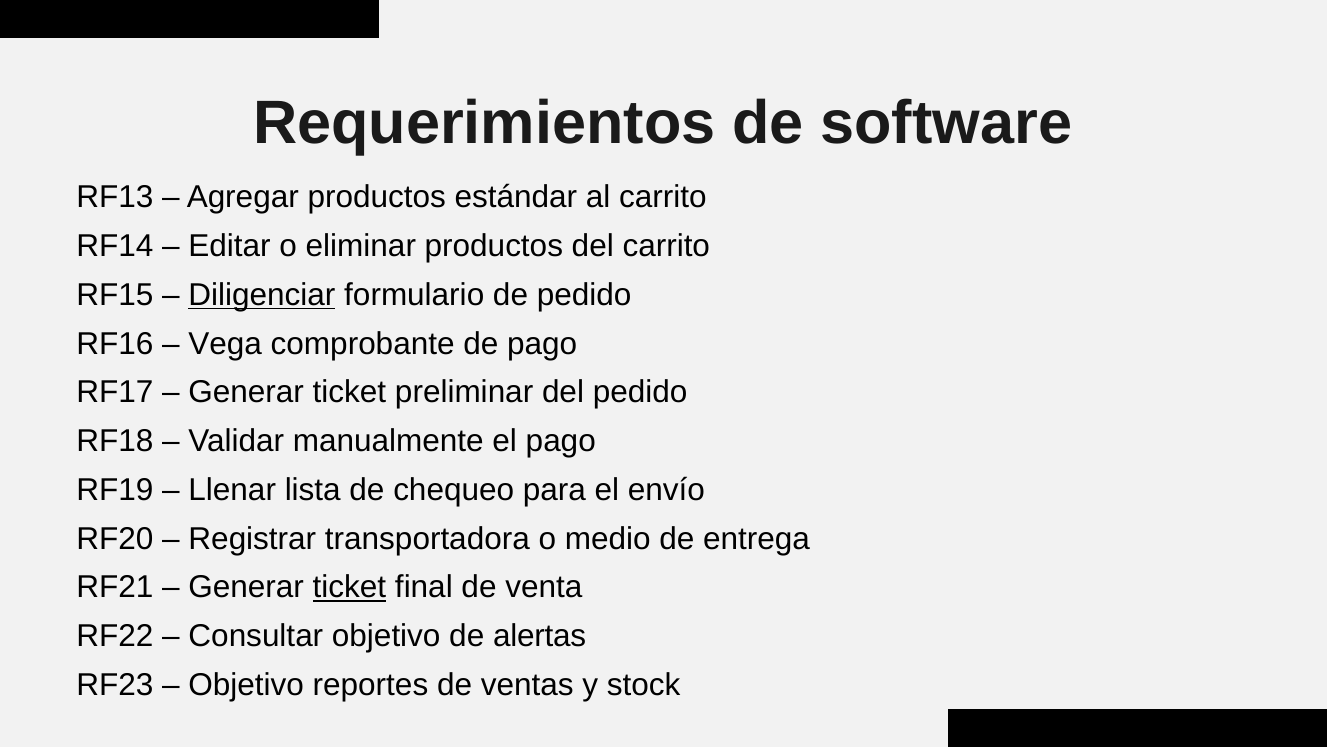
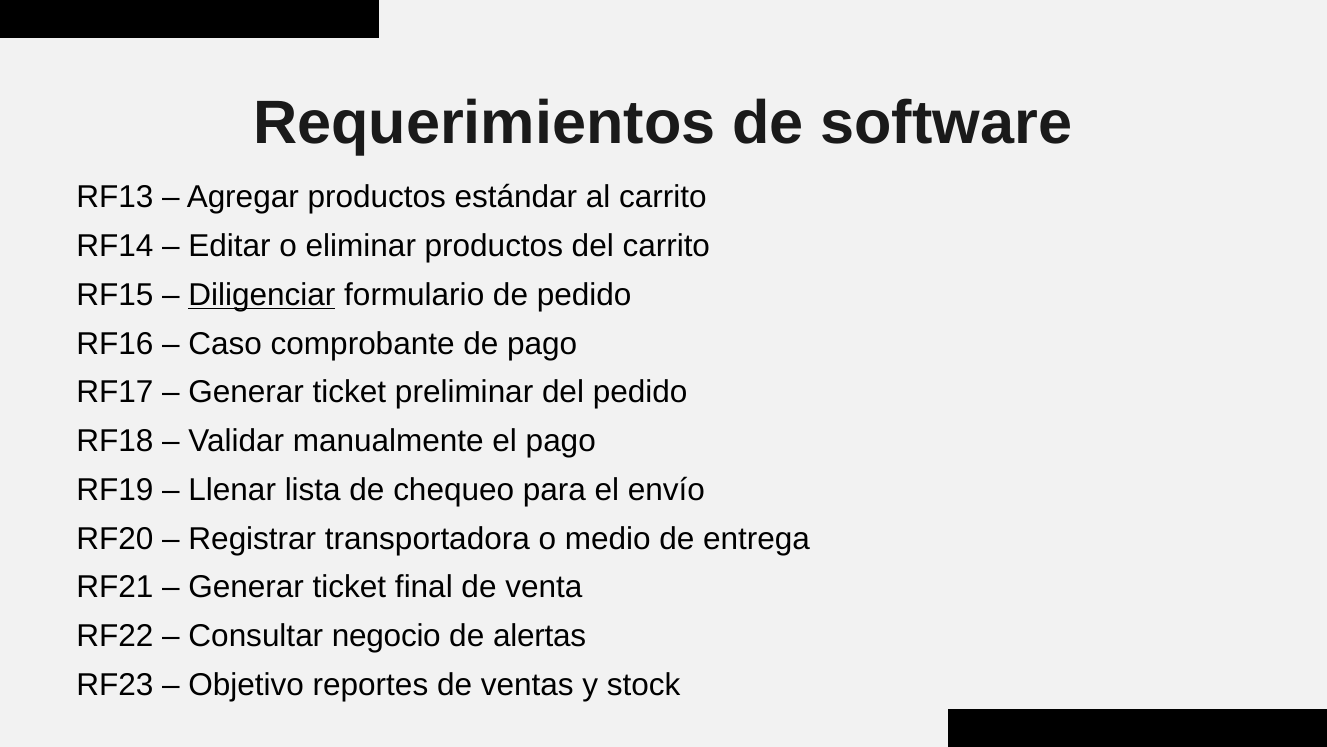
Vega: Vega -> Caso (225, 343)
ticket underline: present -> none (349, 587)
Consultar objetivo: objetivo -> negocio (386, 636)
